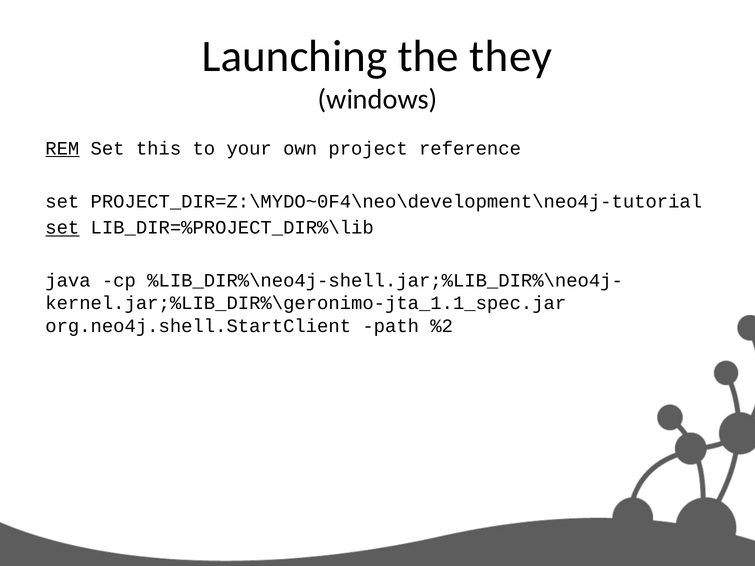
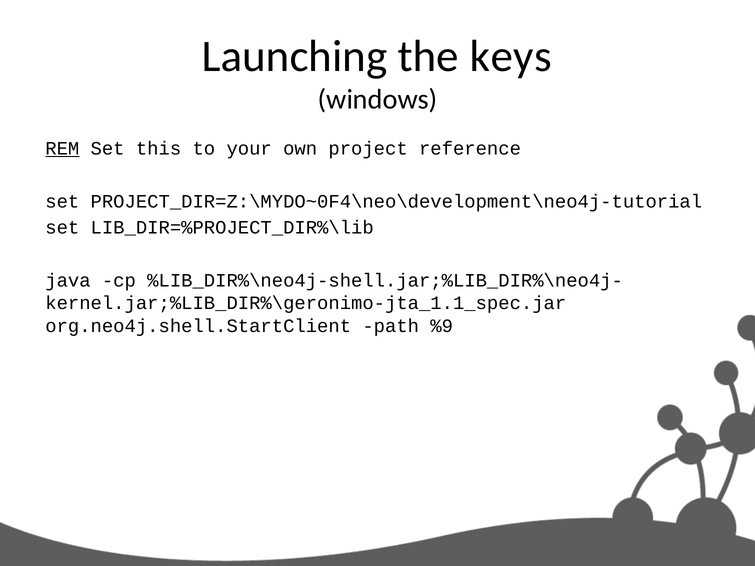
they: they -> keys (511, 57)
set underline: present -> none (62, 228)
%2: %2 -> %9 (442, 326)
